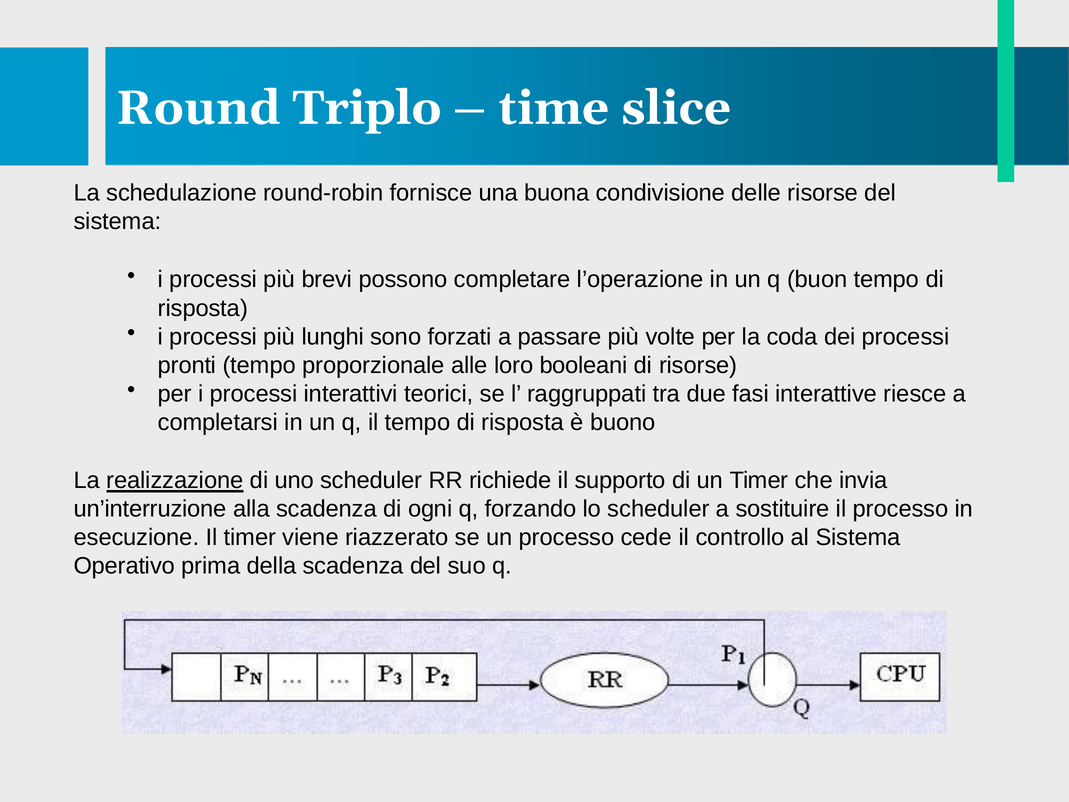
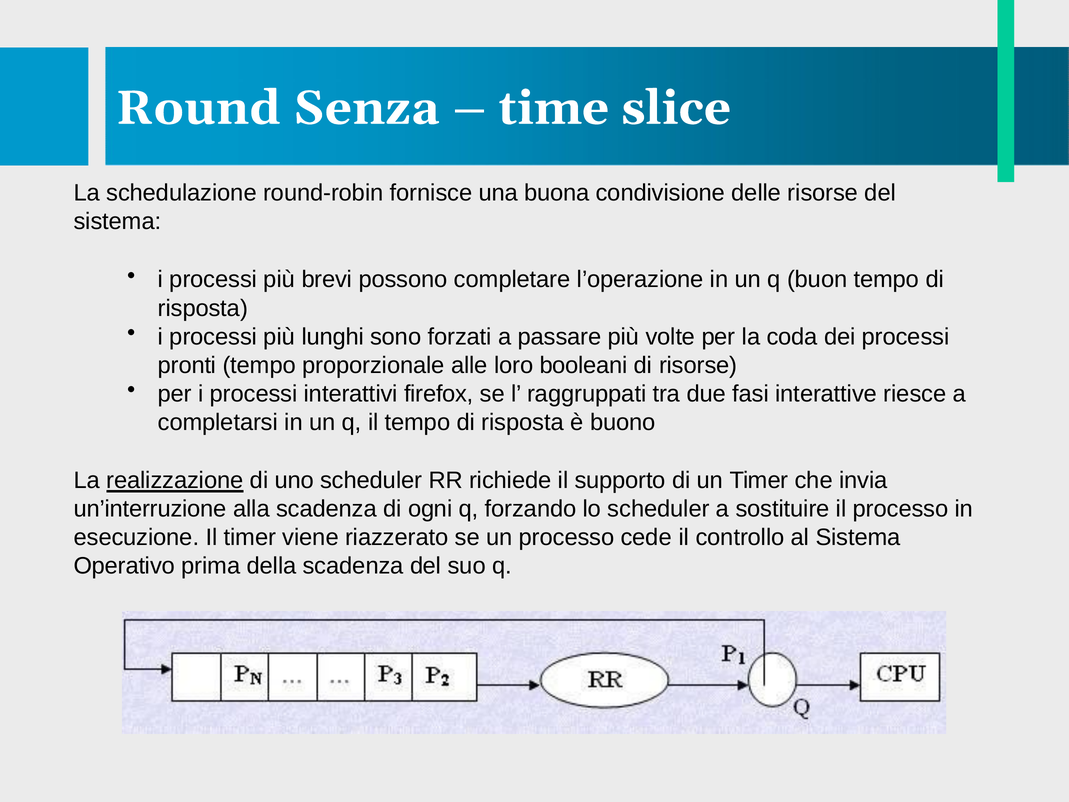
Triplo: Triplo -> Senza (366, 108)
teorici: teorici -> firefox (439, 394)
